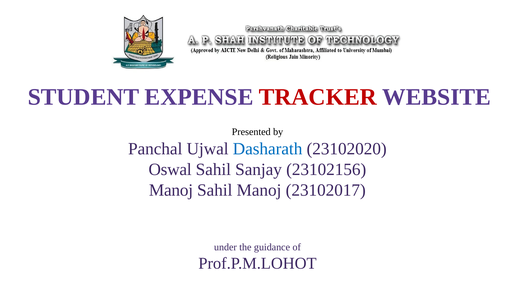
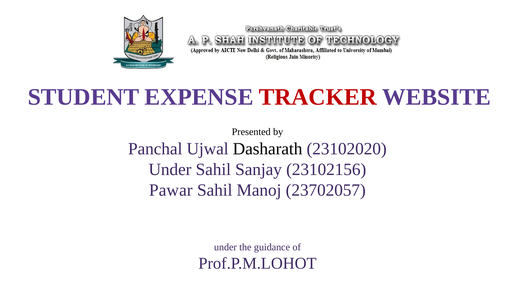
Dasharath colour: blue -> black (268, 149)
Oswal: Oswal -> Under (170, 169)
Manoj: Manoj -> Pawar (171, 190)
23102017: 23102017 -> 23702057 (326, 190)
